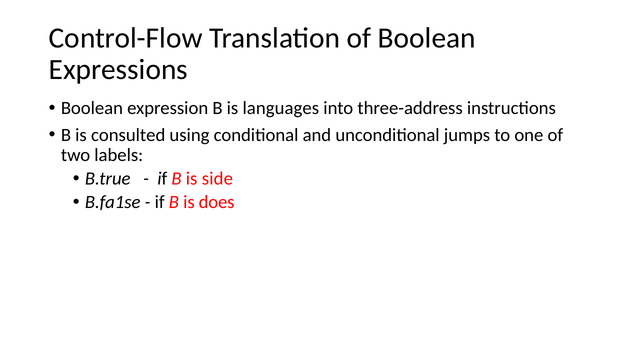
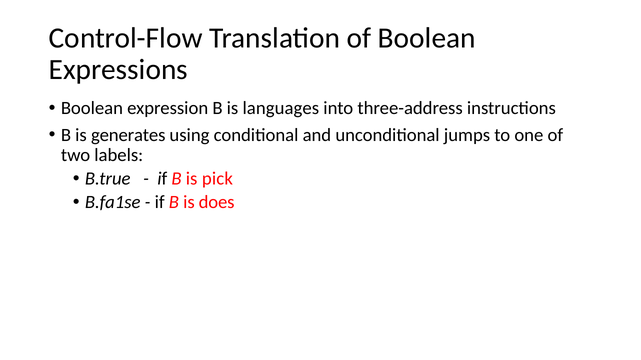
consulted: consulted -> generates (128, 135)
side: side -> pick (217, 179)
